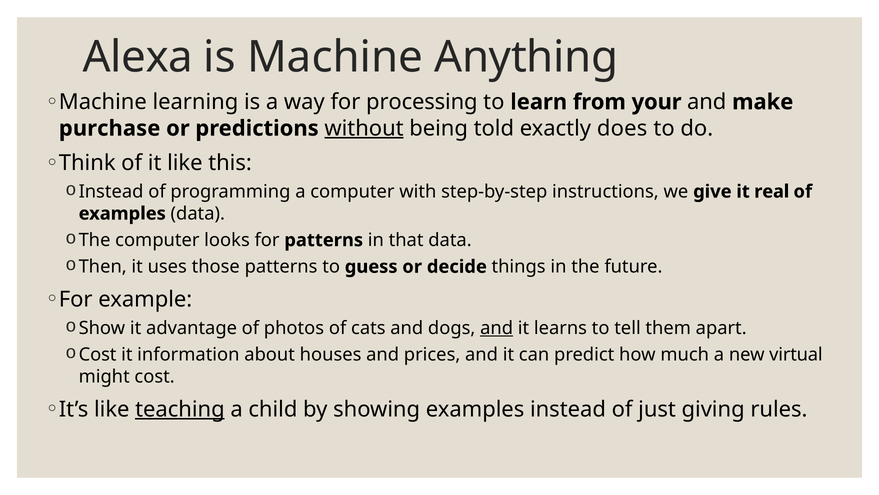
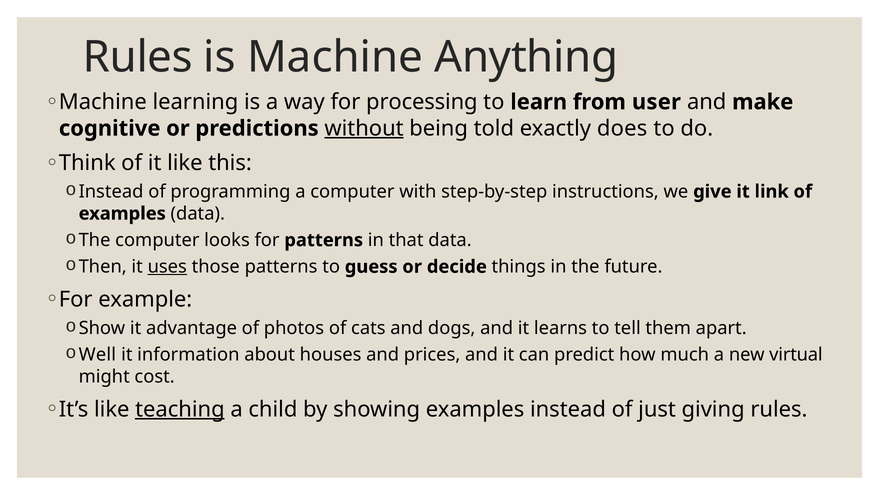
Alexa: Alexa -> Rules (138, 57)
your: your -> user (656, 102)
purchase: purchase -> cognitive (110, 128)
real: real -> link (772, 191)
uses underline: none -> present (167, 266)
and underline: present -> none (497, 328)
Cost: Cost -> Well (97, 354)
